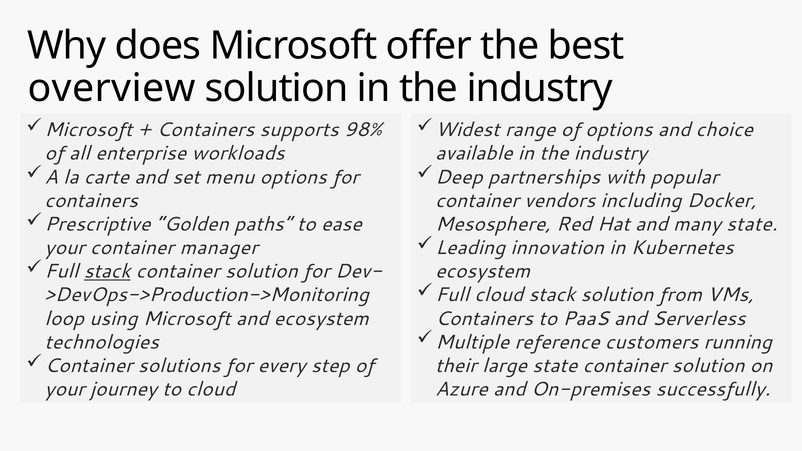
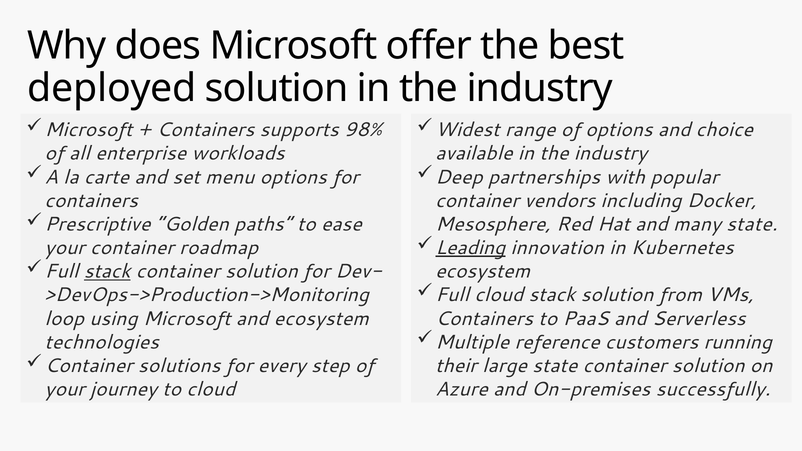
overview: overview -> deployed (112, 88)
Leading underline: none -> present (470, 248)
manager: manager -> roadmap (219, 248)
